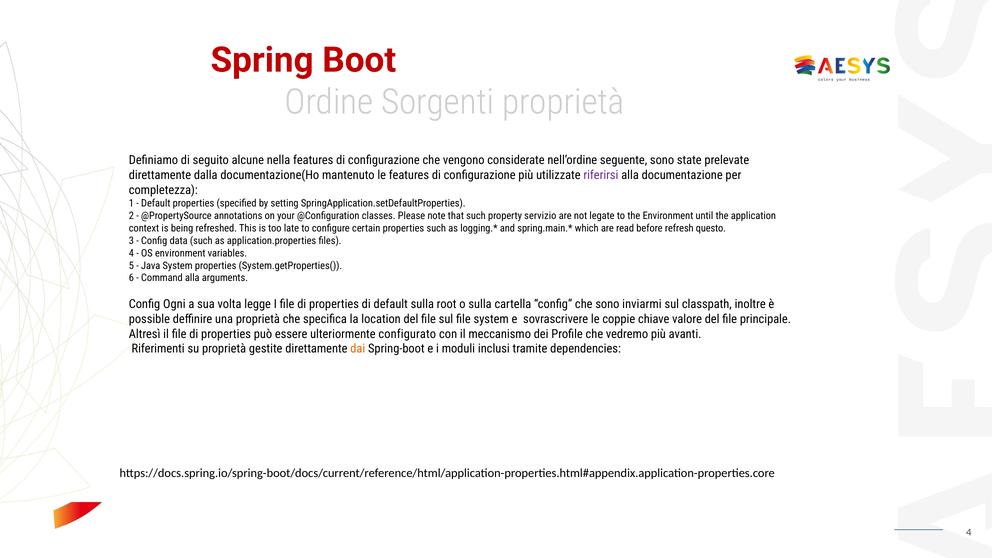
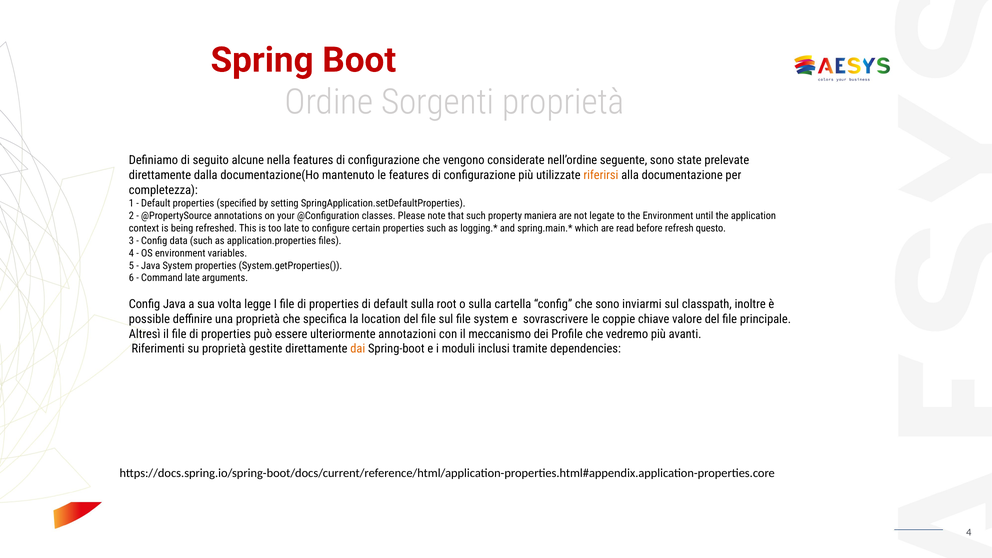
riferirsi colour: purple -> orange (601, 175)
servizio: servizio -> maniera (540, 216)
Command alla: alla -> late (192, 278)
Config Ogni: Ogni -> Java (174, 304)
configurato: configurato -> annotazioni (407, 334)
